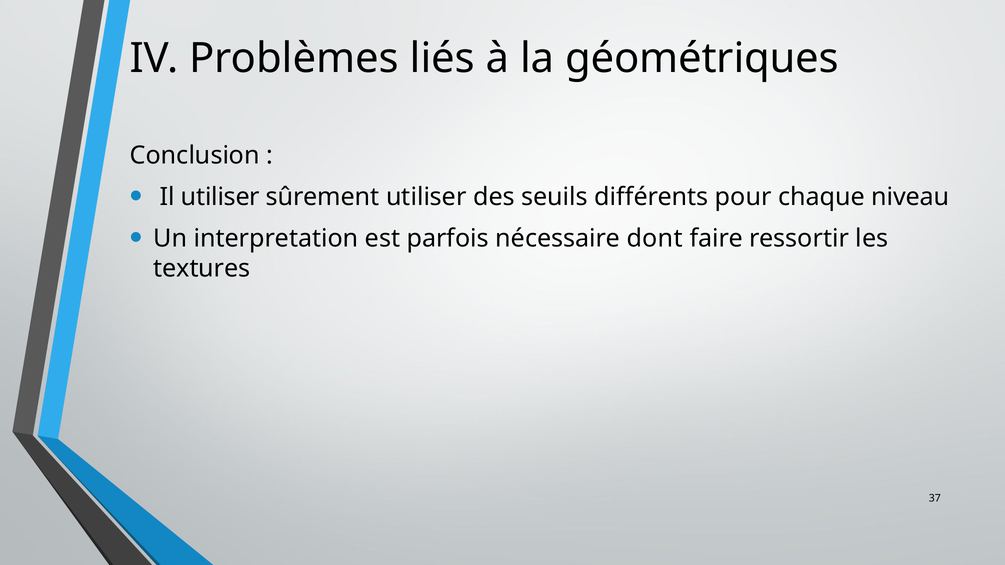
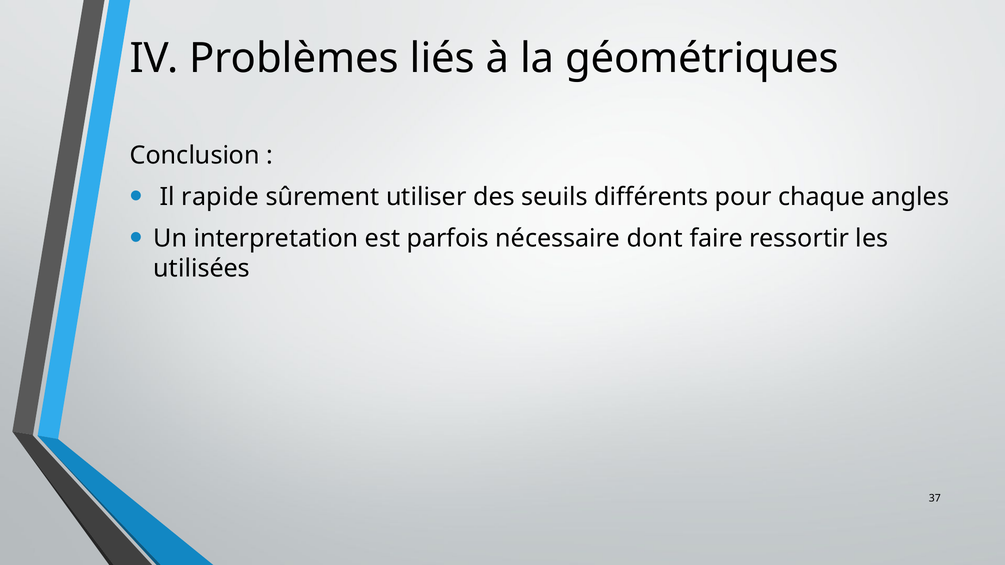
Il utiliser: utiliser -> rapide (220, 197)
niveau: niveau -> angles (910, 197)
textures: textures -> utilisées (202, 269)
